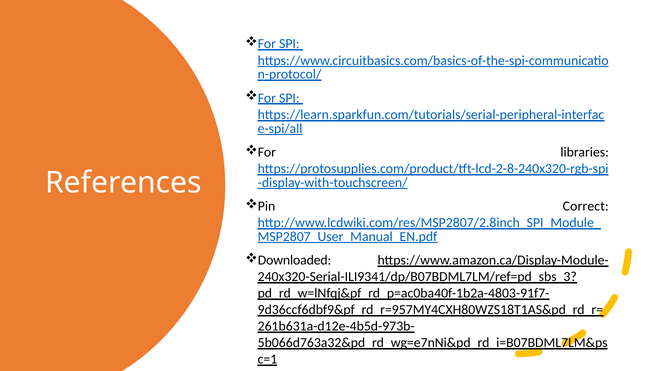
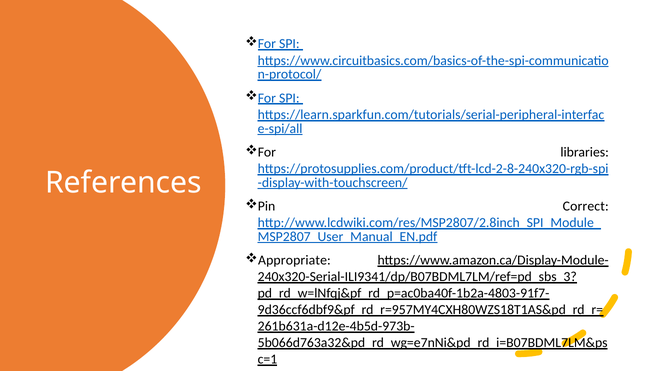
Downloaded: Downloaded -> Appropriate (294, 260)
